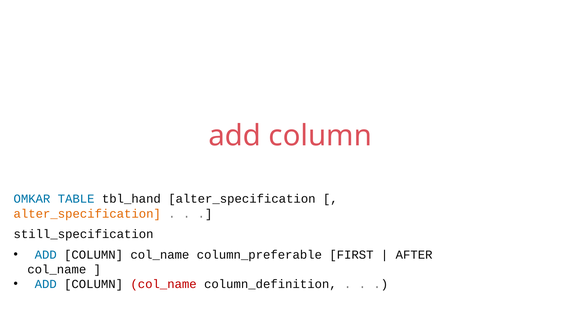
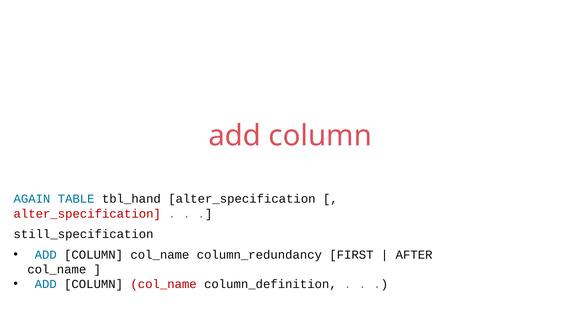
OMKAR: OMKAR -> AGAIN (32, 199)
alter_specification colour: orange -> red (87, 214)
column_preferable: column_preferable -> column_redundancy (259, 255)
